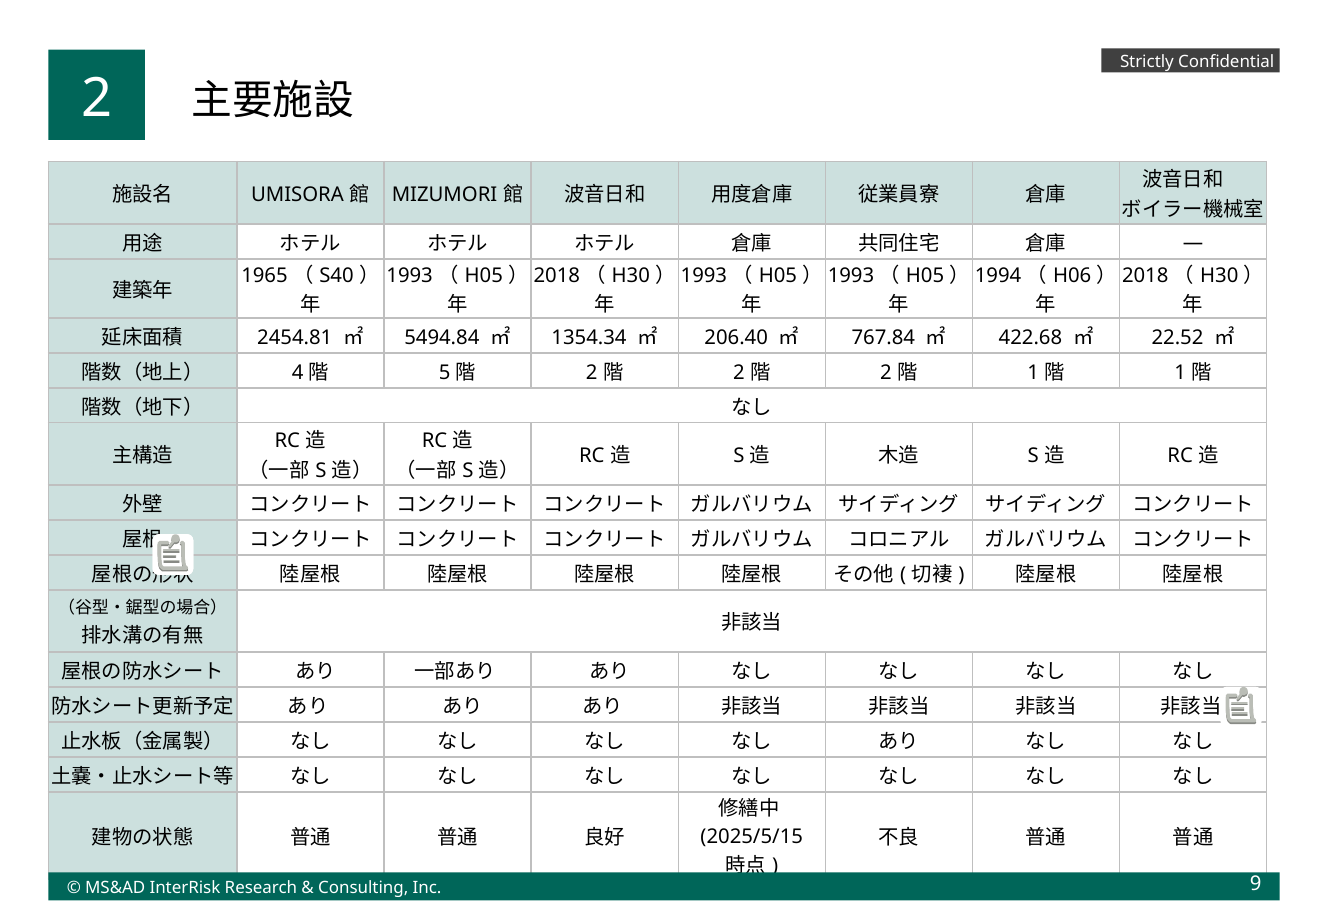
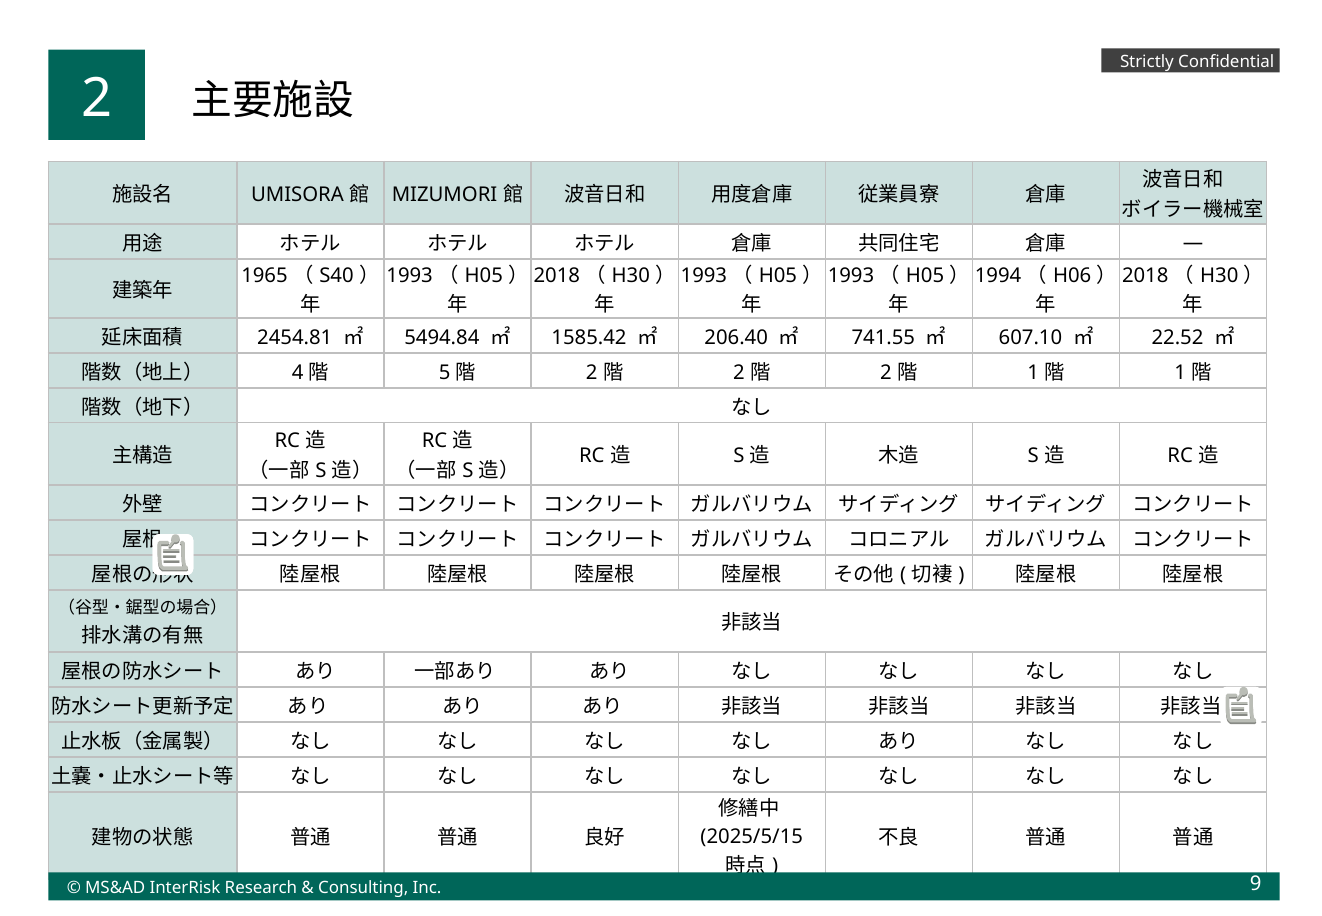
1354.34: 1354.34 -> 1585.42 (589, 337)
767.84: 767.84 -> 741.55 (883, 337)
422.68: 422.68 -> 607.10 (1030, 337)
